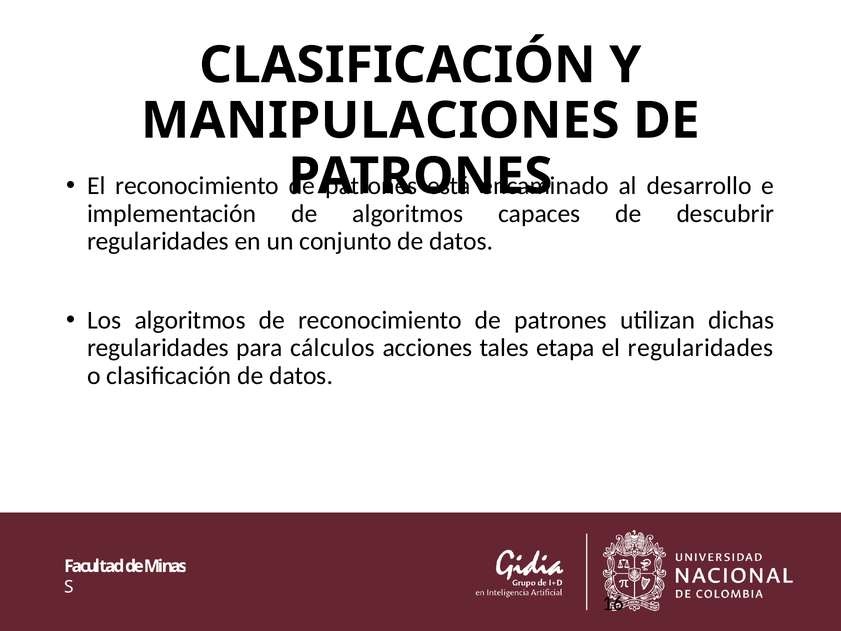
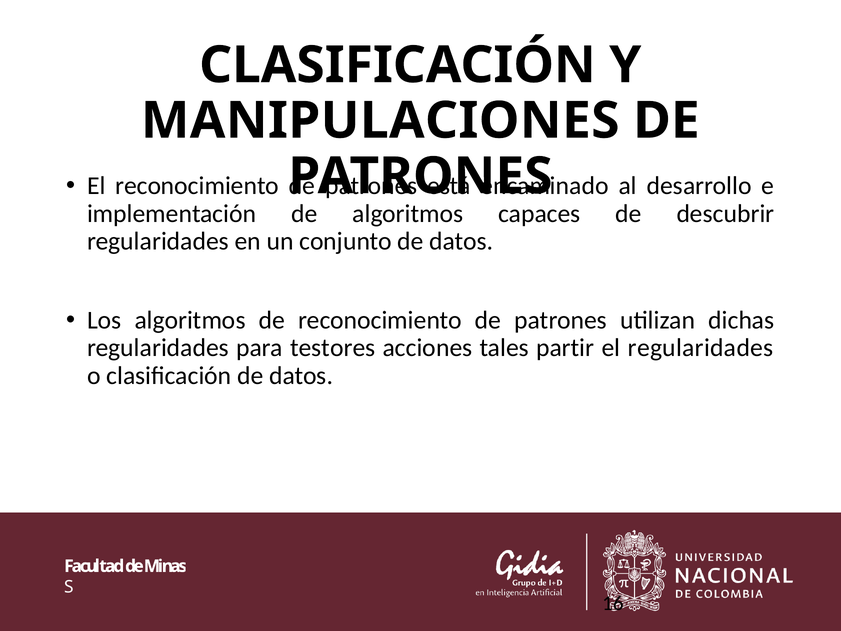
cálculos: cálculos -> testores (333, 348)
etapa: etapa -> partir (565, 348)
